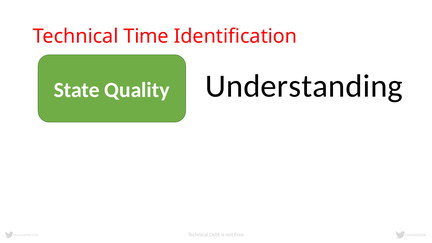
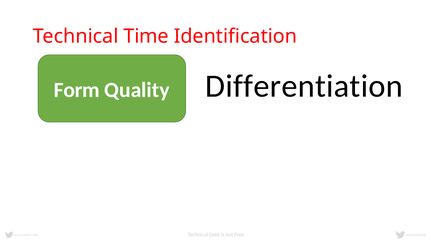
State: State -> Form (77, 90)
Understanding: Understanding -> Differentiation (304, 86)
